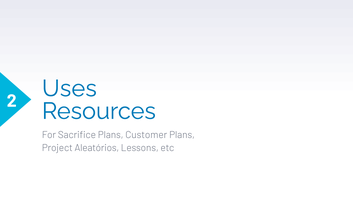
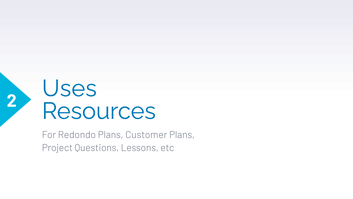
Sacrifice: Sacrifice -> Redondo (77, 135)
Aleatórios: Aleatórios -> Questions (97, 148)
